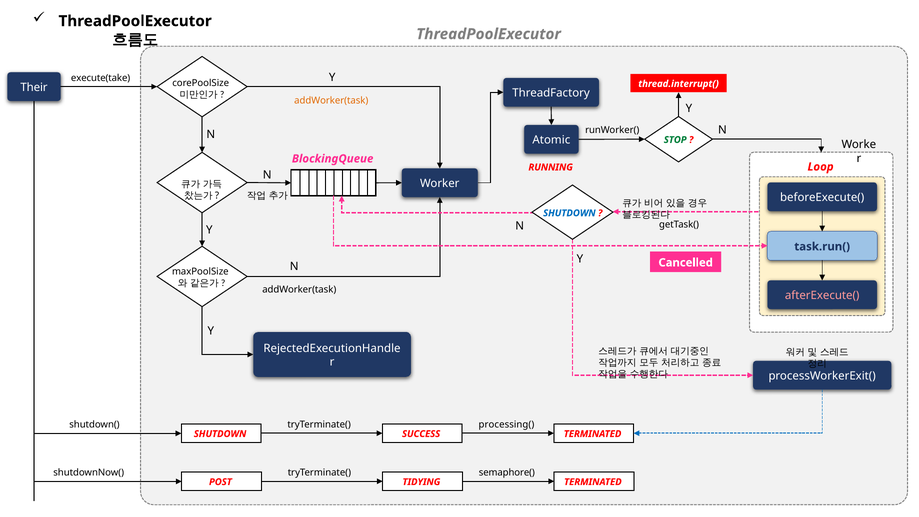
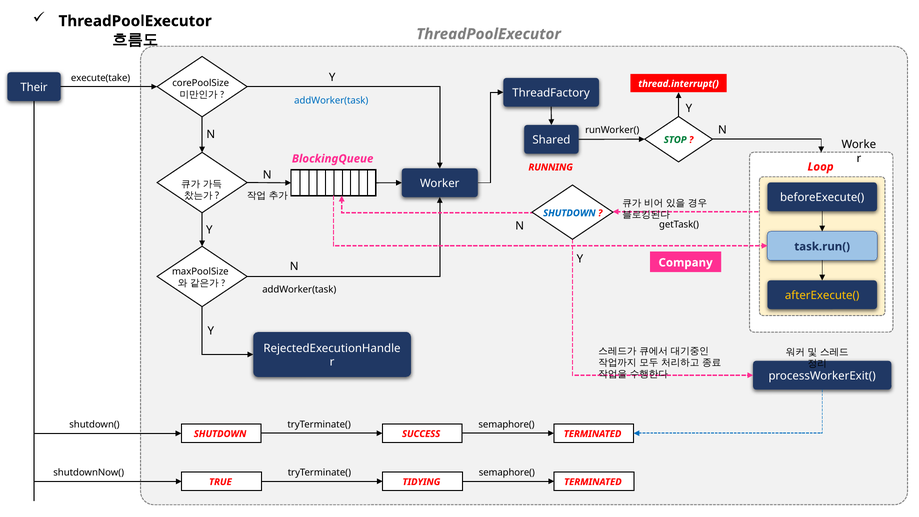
addWorker(task colour: orange -> blue (331, 100)
Atomic: Atomic -> Shared (551, 140)
Cancelled: Cancelled -> Company (686, 263)
afterExecute( colour: pink -> yellow (822, 295)
processing(: processing( -> semaphore( (507, 424)
POST: POST -> TRUE (220, 482)
